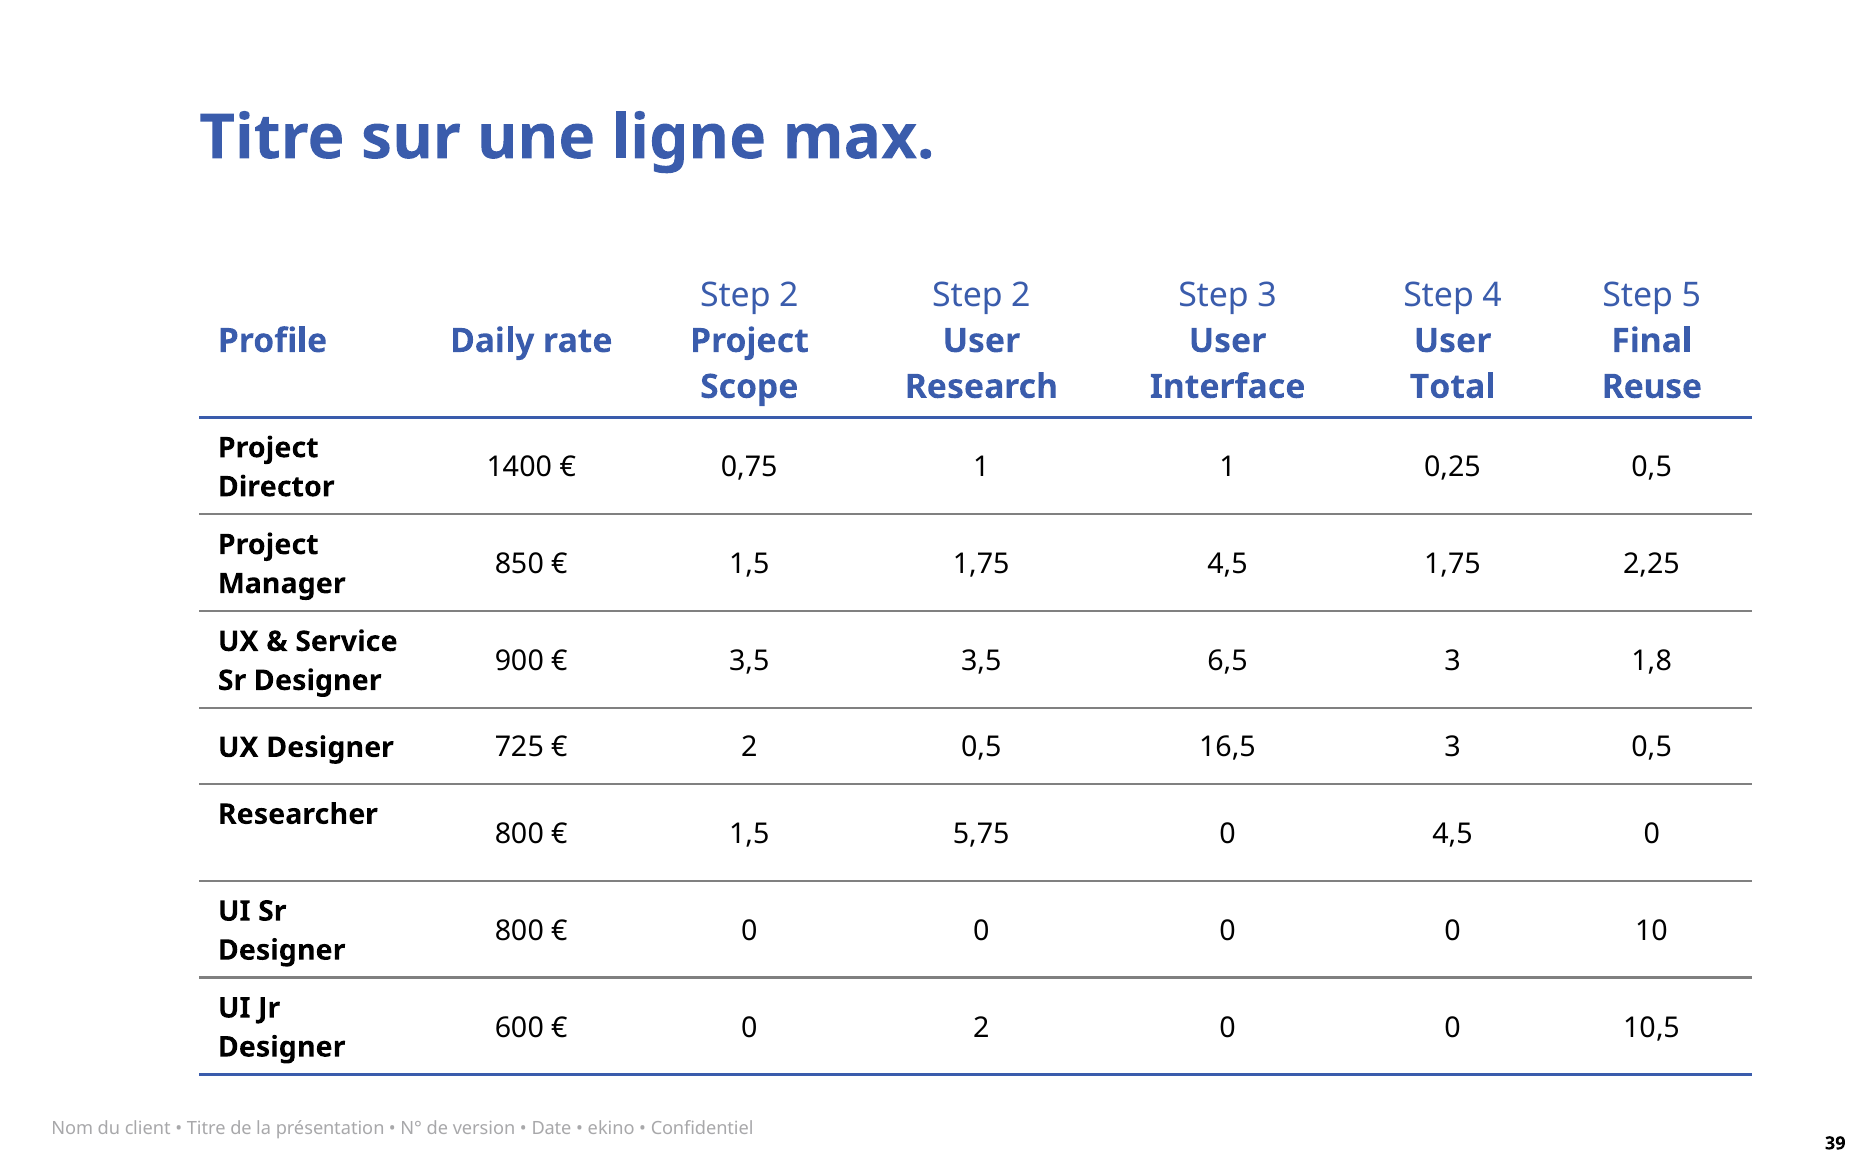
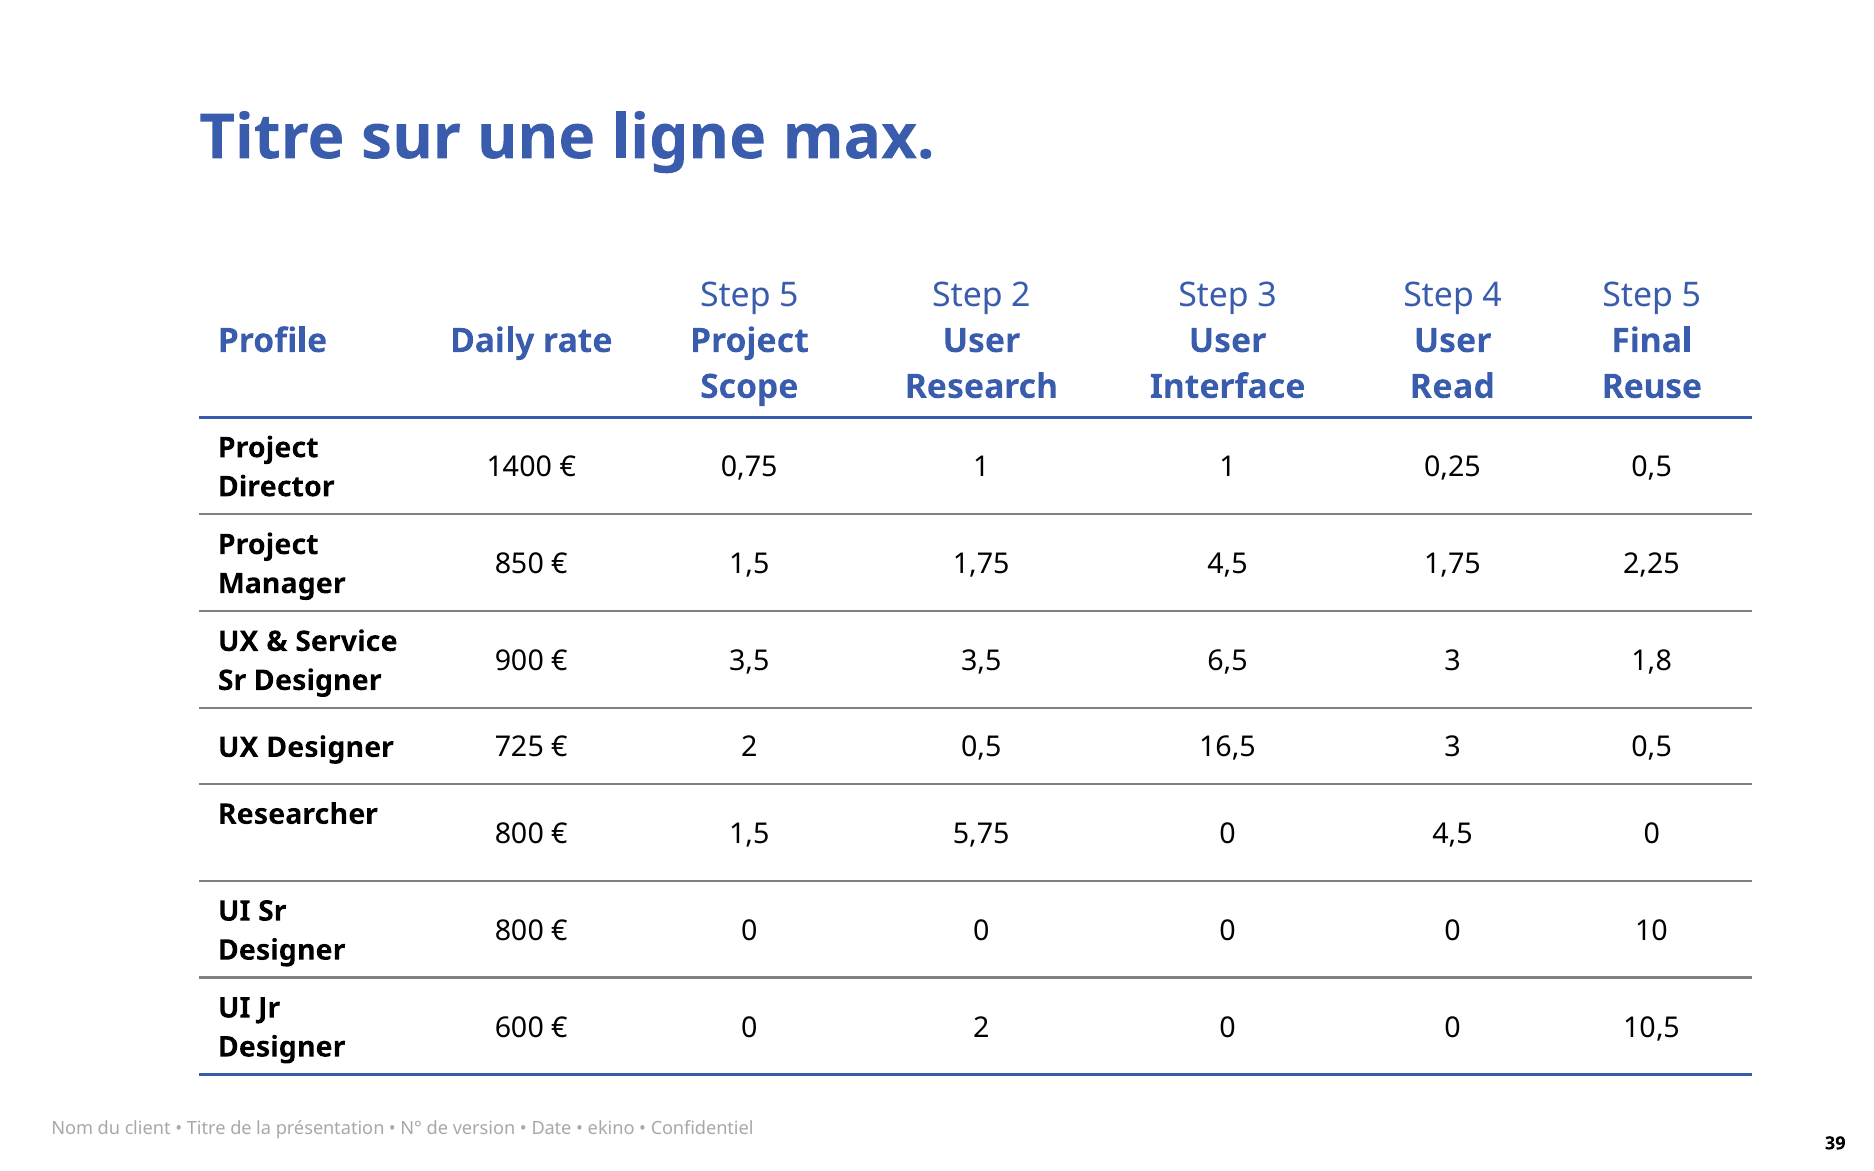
2: 2 -> 5 (789, 295)
Total: Total -> Read (1452, 387)
